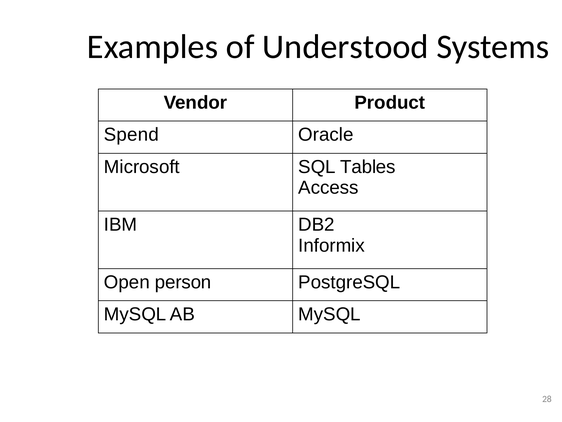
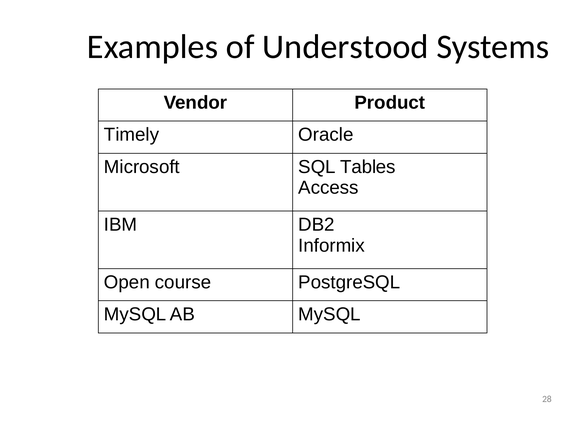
Spend: Spend -> Timely (132, 135)
person: person -> course (183, 282)
